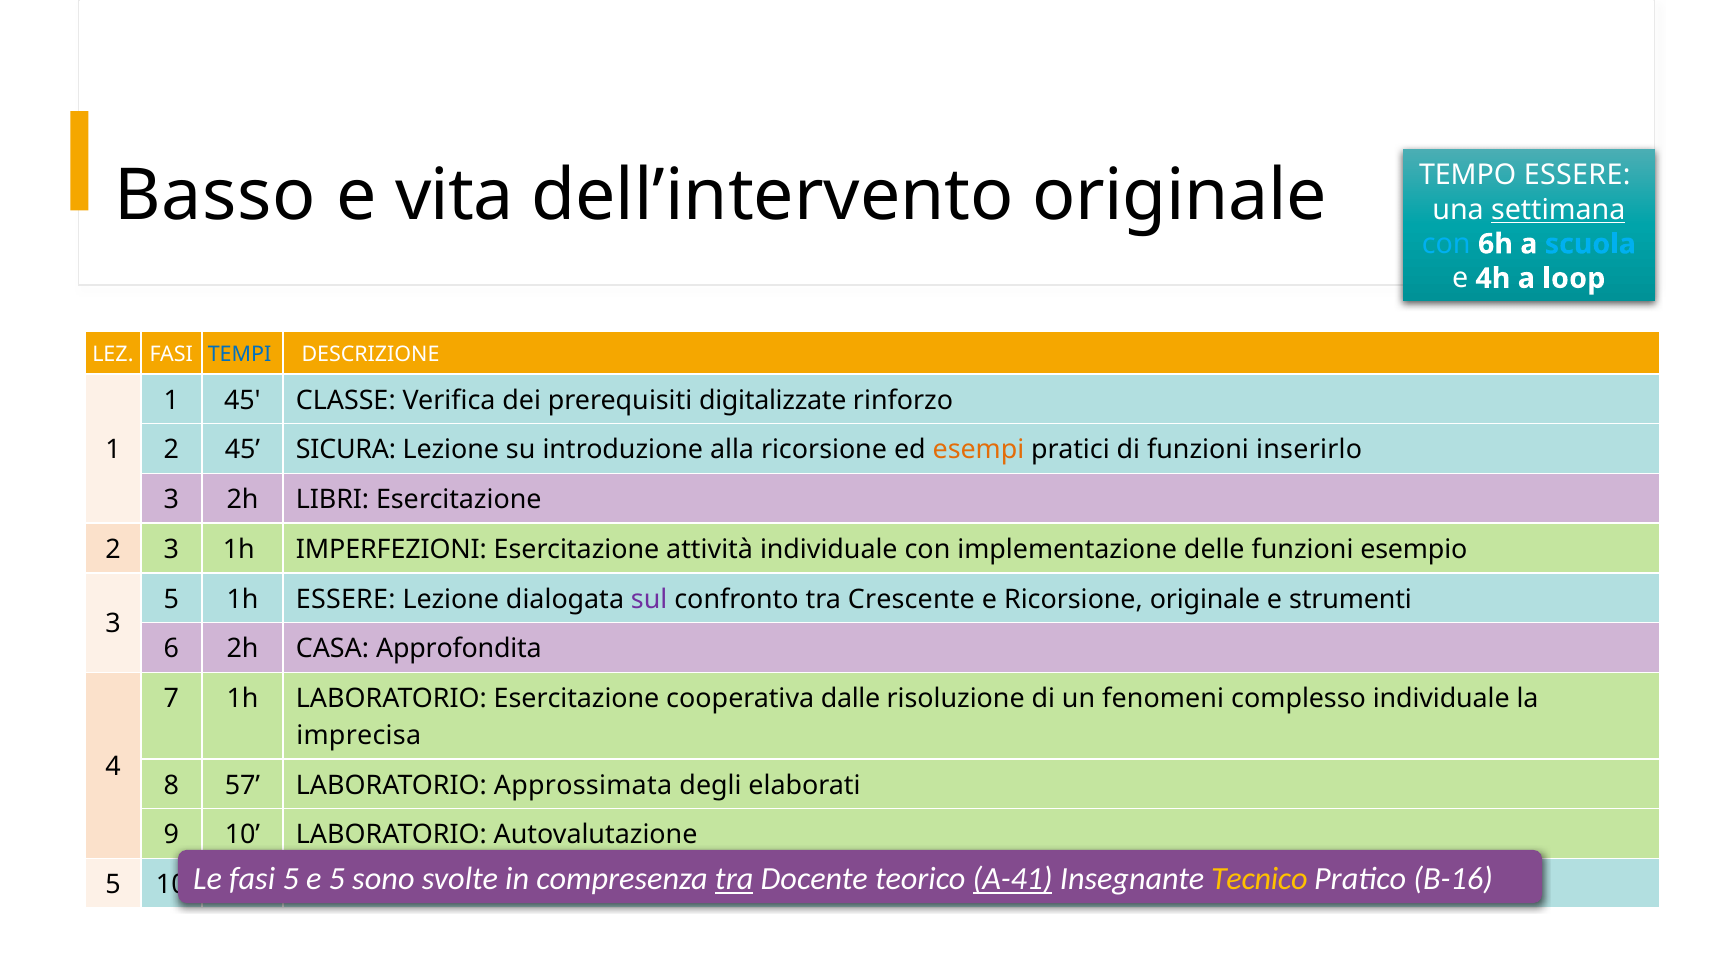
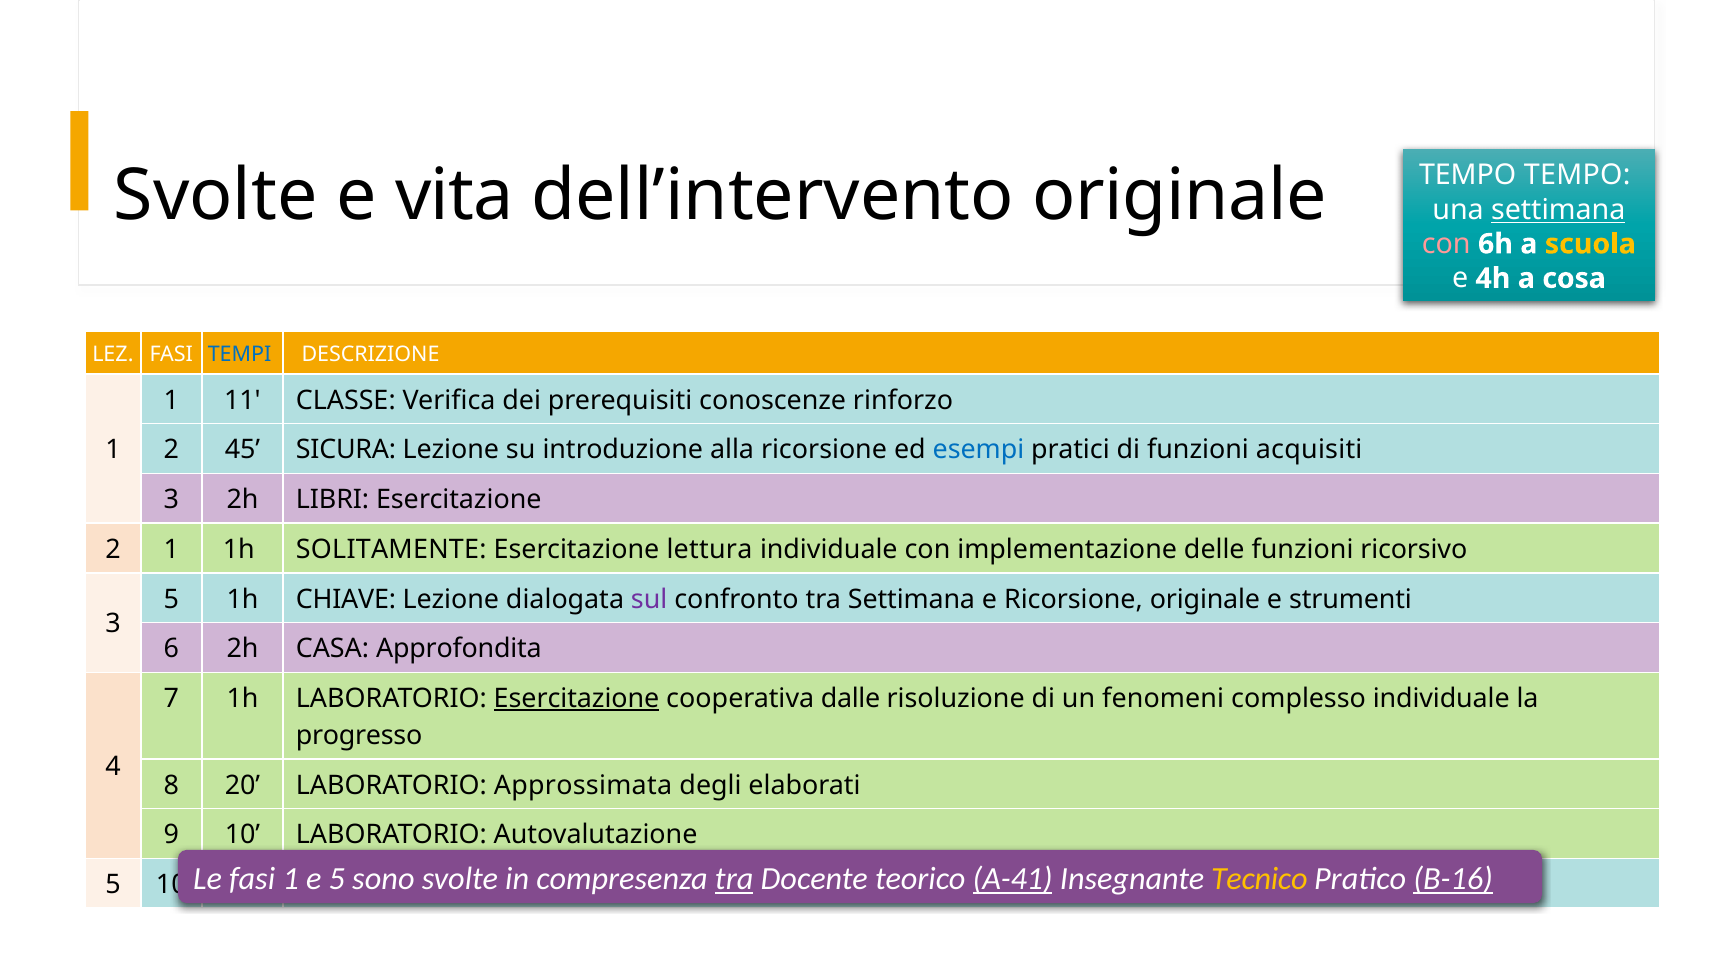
Basso: Basso -> Svolte (216, 195)
TEMPO ESSERE: ESSERE -> TEMPO (1577, 175)
con colour: light blue -> pink (1446, 244)
scuola colour: light blue -> yellow (1590, 244)
loop: loop -> cosa (1574, 278)
1 45: 45 -> 11 (242, 400)
digitalizzate: digitalizzate -> conoscenze (773, 400)
esempi colour: orange -> blue (978, 450)
inserirlo: inserirlo -> acquisiti (1309, 450)
2 3: 3 -> 1 (171, 549)
IMPERFEZIONI: IMPERFEZIONI -> SOLITAMENTE (391, 549)
attività: attività -> lettura (709, 549)
esempio: esempio -> ricorsivo (1414, 549)
1h ESSERE: ESSERE -> CHIAVE (346, 599)
tra Crescente: Crescente -> Settimana (912, 599)
Esercitazione underline: none -> present (577, 698)
imprecisa: imprecisa -> progresso (359, 735)
57: 57 -> 20 (242, 785)
5: 5 -> 1 (291, 878)
B-16 underline: none -> present (1453, 878)
